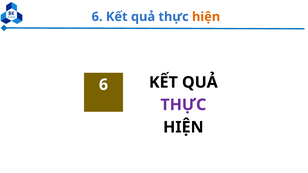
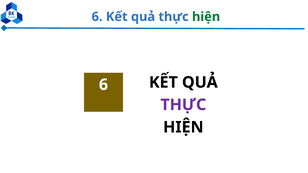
hiện colour: orange -> green (206, 17)
